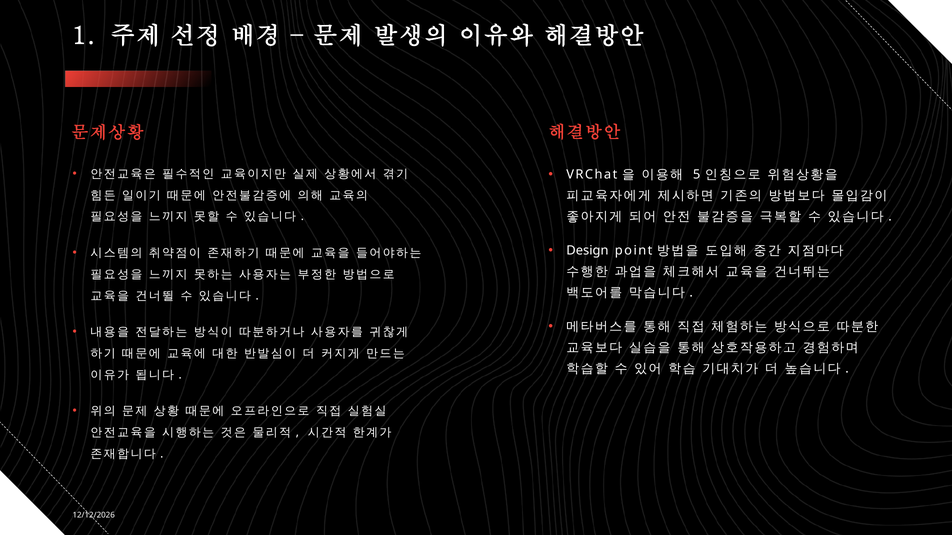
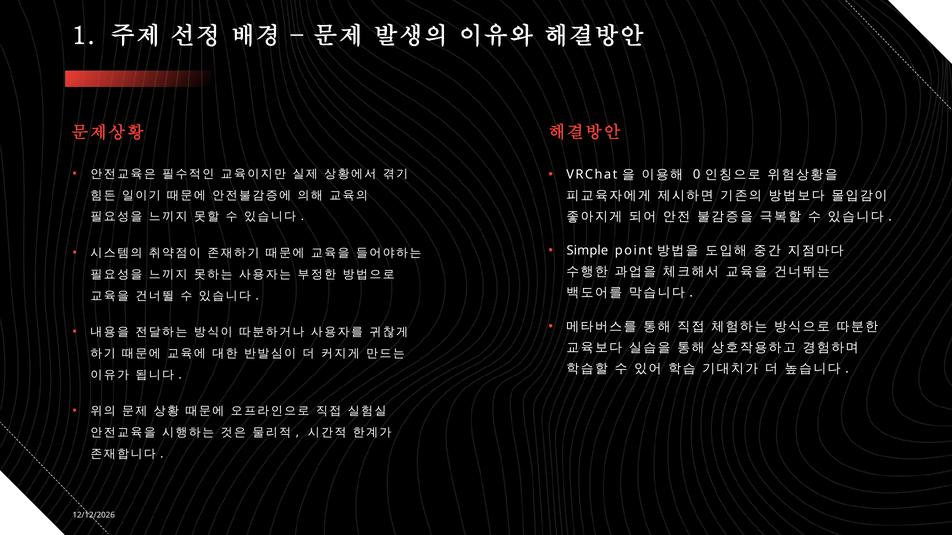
5: 5 -> 0 (697, 175)
Design: Design -> Simple (587, 251)
